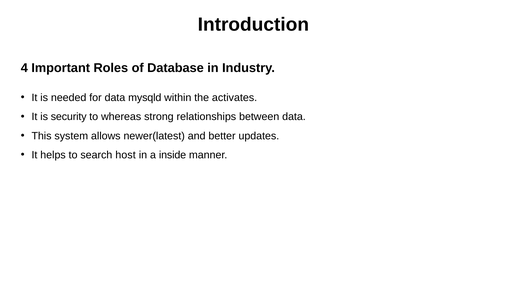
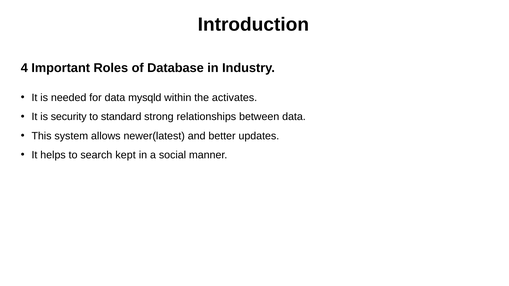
whereas: whereas -> standard (121, 117)
host: host -> kept (126, 155)
inside: inside -> social (172, 155)
